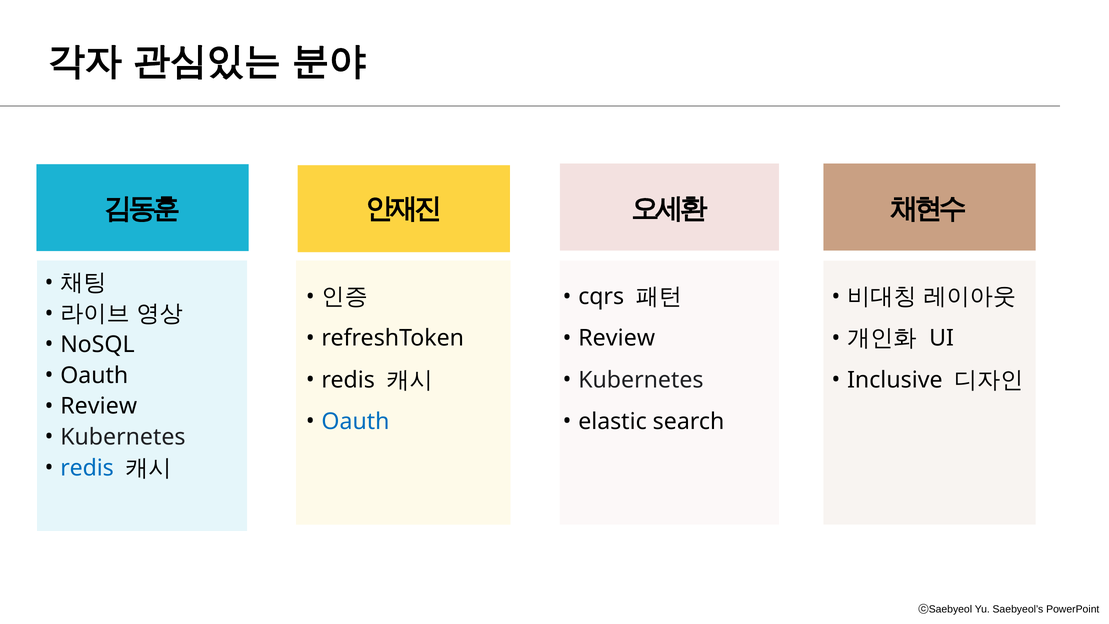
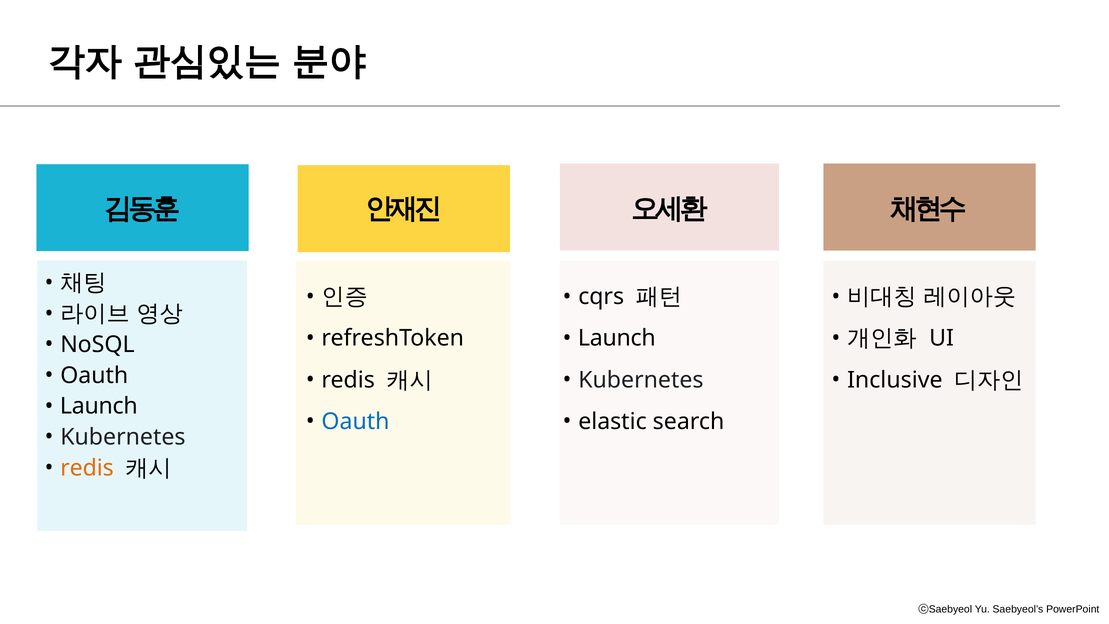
Review: Review -> Launch (617, 338)
Review: Review -> Launch (99, 406)
redis colour: blue -> orange (87, 468)
